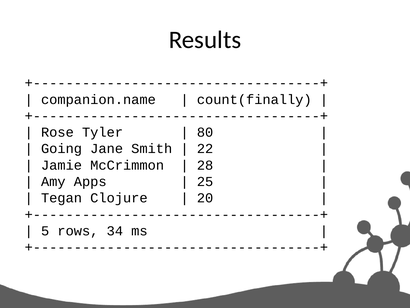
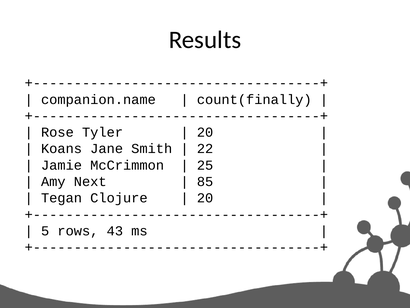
80: 80 -> 20 (205, 132)
Going: Going -> Koans (62, 149)
28: 28 -> 25 (205, 165)
Apps: Apps -> Next (90, 181)
25: 25 -> 85 (205, 181)
34: 34 -> 43 (115, 231)
